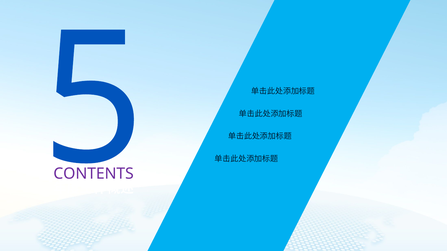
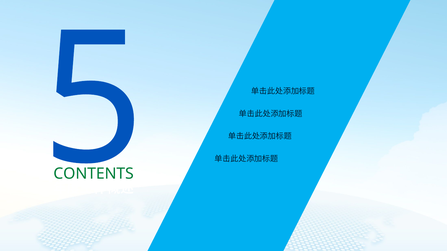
CONTENTS colour: purple -> green (94, 174)
